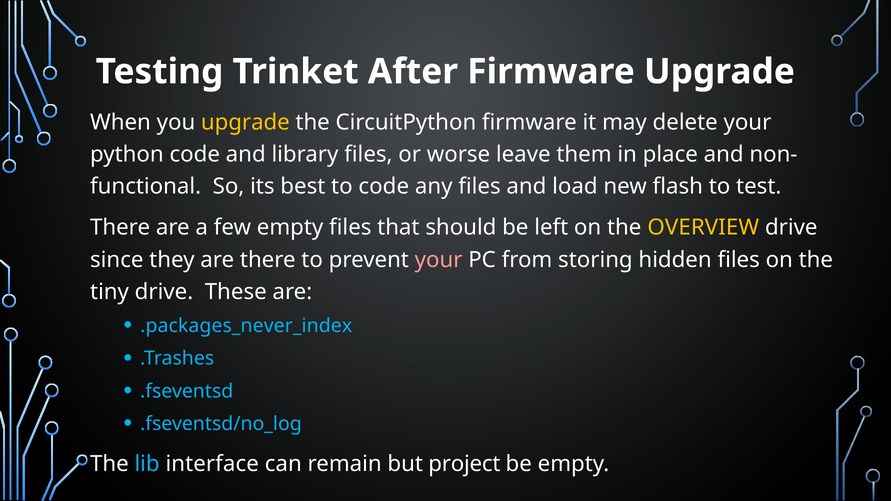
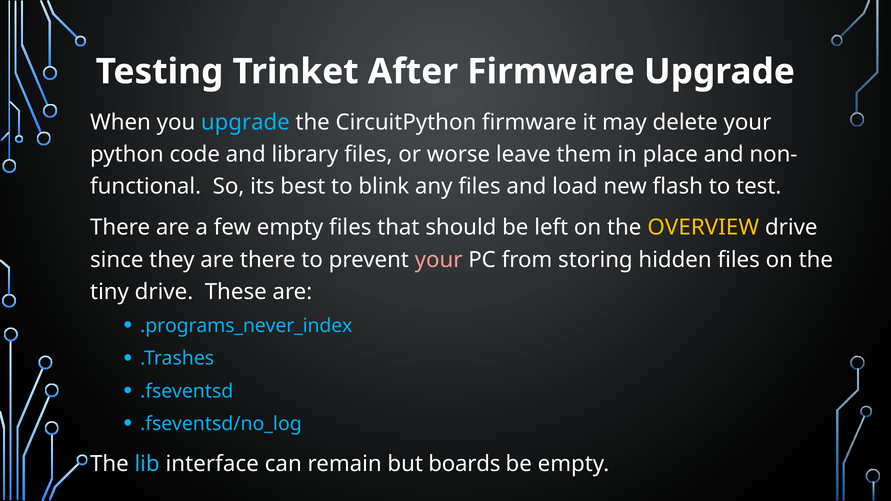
upgrade colour: yellow -> light blue (245, 122)
to code: code -> blink (384, 186)
.packages_never_index: .packages_never_index -> .programs_never_index (246, 326)
project: project -> boards (464, 464)
